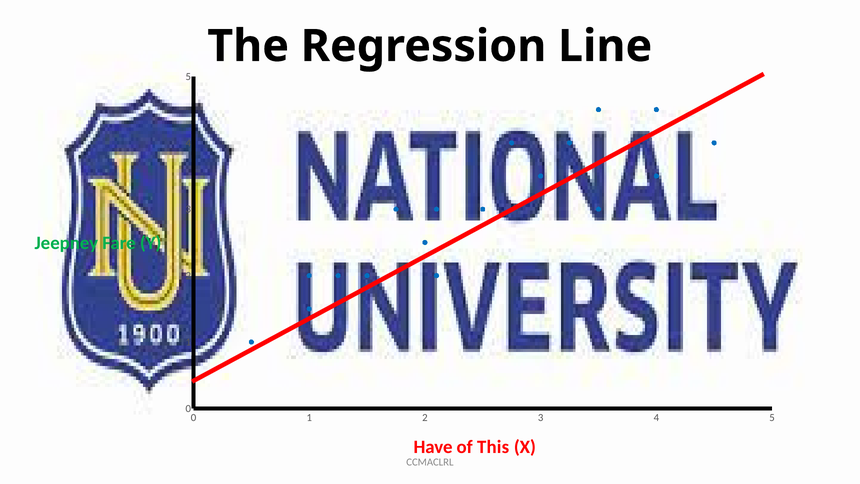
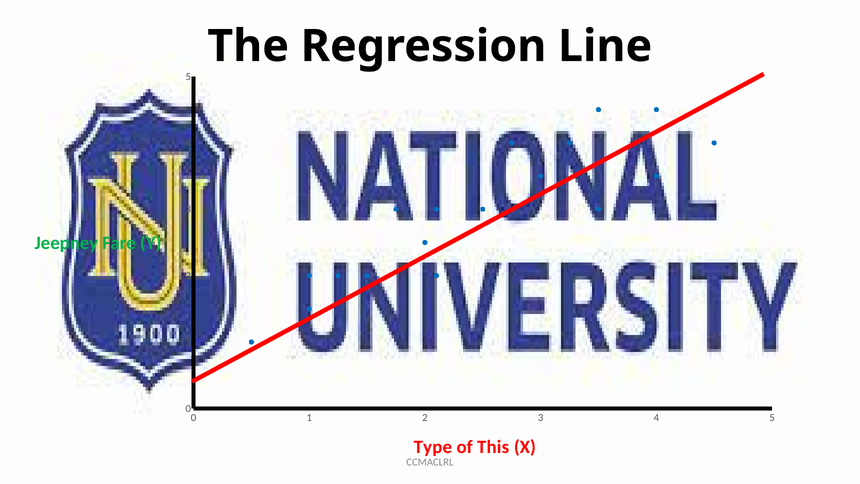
Have: Have -> Type (433, 447)
